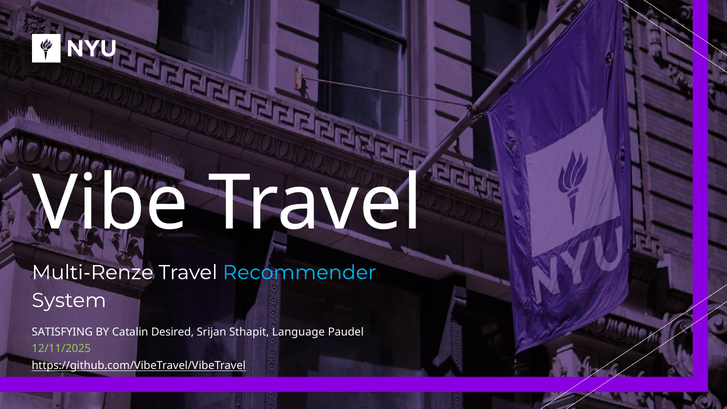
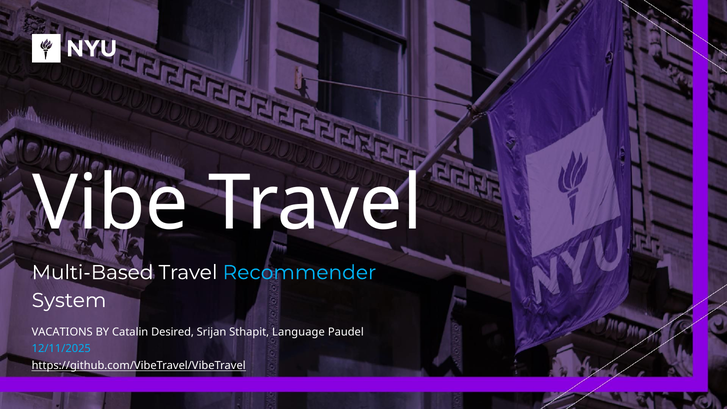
Multi-Renze: Multi-Renze -> Multi-Based (93, 272)
SATISFYING: SATISFYING -> VACATIONS (62, 332)
12/11/2025 colour: light green -> light blue (61, 349)
